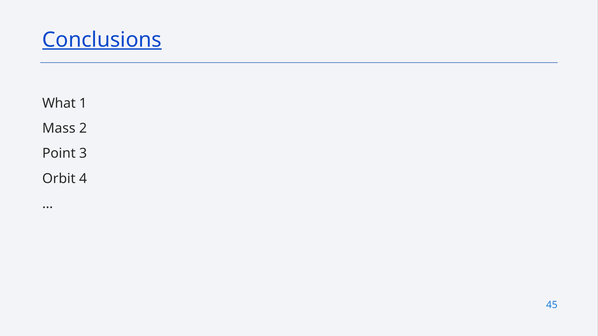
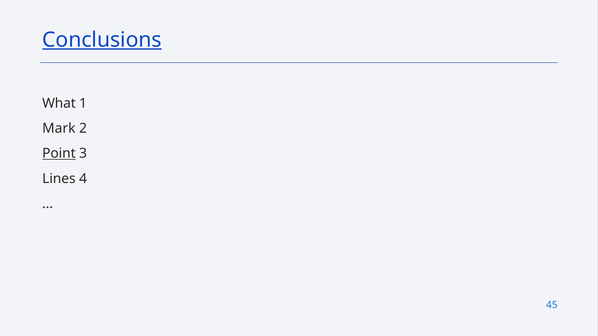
Mass: Mass -> Mark (59, 128)
Point underline: none -> present (59, 154)
Orbit: Orbit -> Lines (59, 179)
